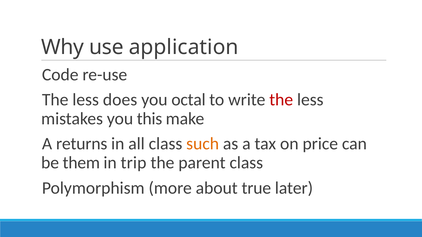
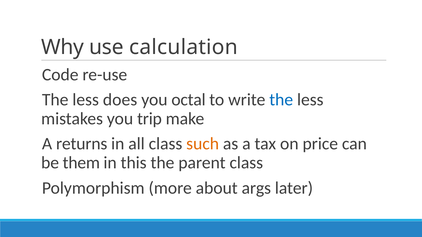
application: application -> calculation (184, 47)
the colour: red -> blue (281, 100)
this: this -> trip (149, 119)
trip: trip -> this (134, 163)
true: true -> args (256, 188)
